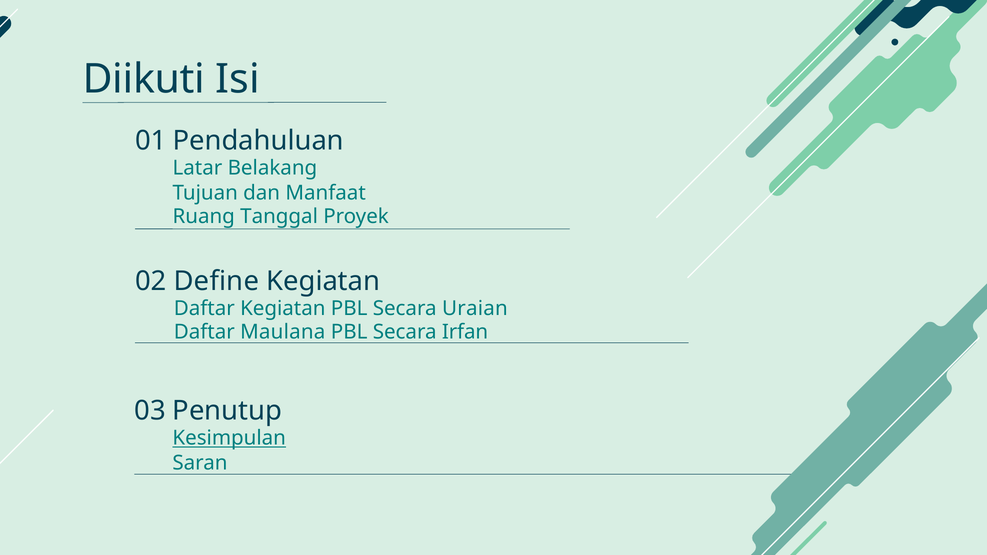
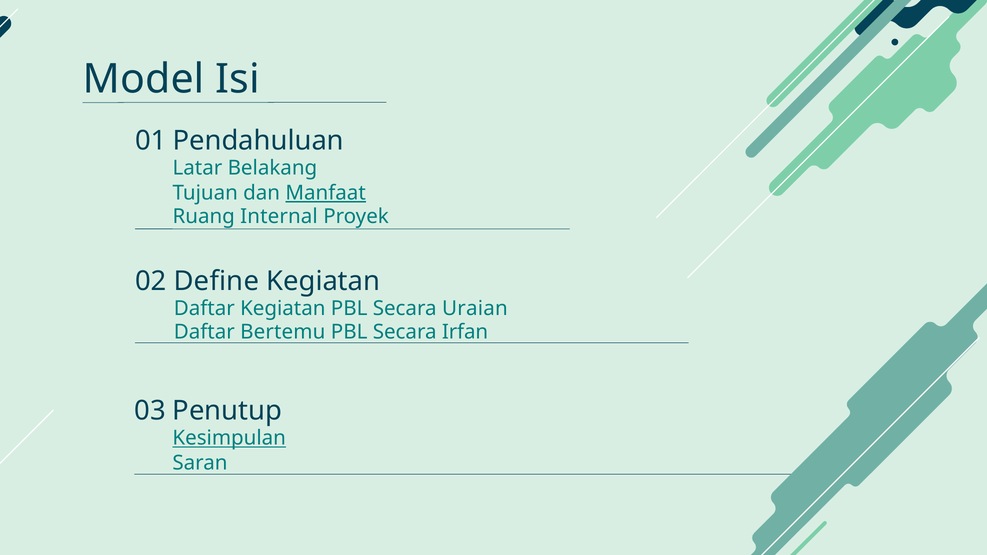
Diikuti: Diikuti -> Model (144, 79)
Manfaat underline: none -> present (326, 193)
Tanggal: Tanggal -> Internal (279, 217)
Maulana: Maulana -> Bertemu (283, 332)
